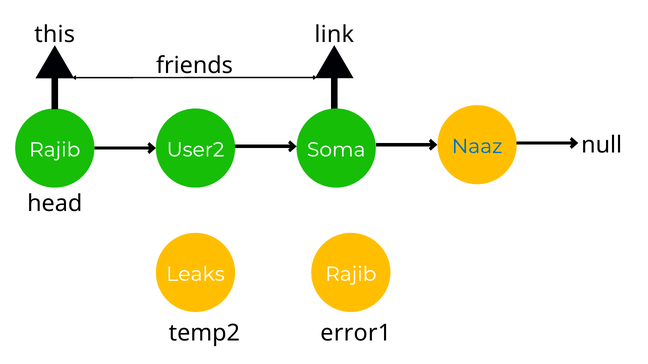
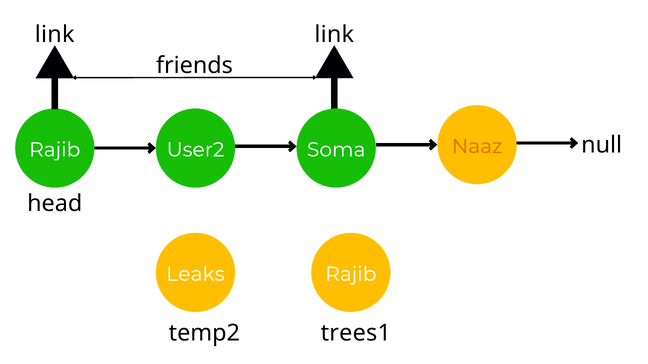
this: this -> link (55, 35)
Naaz colour: blue -> orange (477, 147)
error1: error1 -> trees1 (356, 334)
